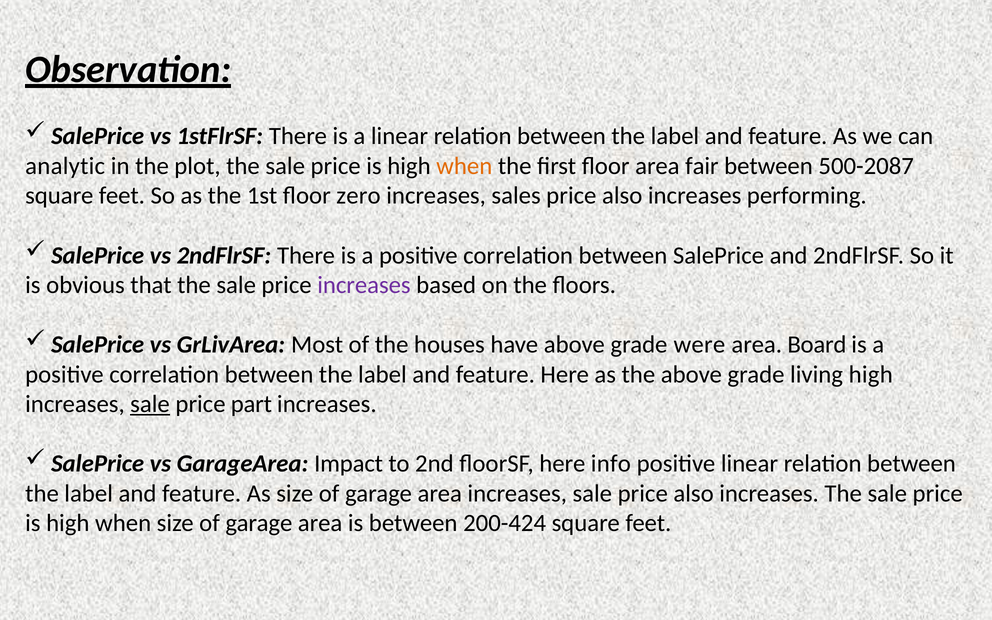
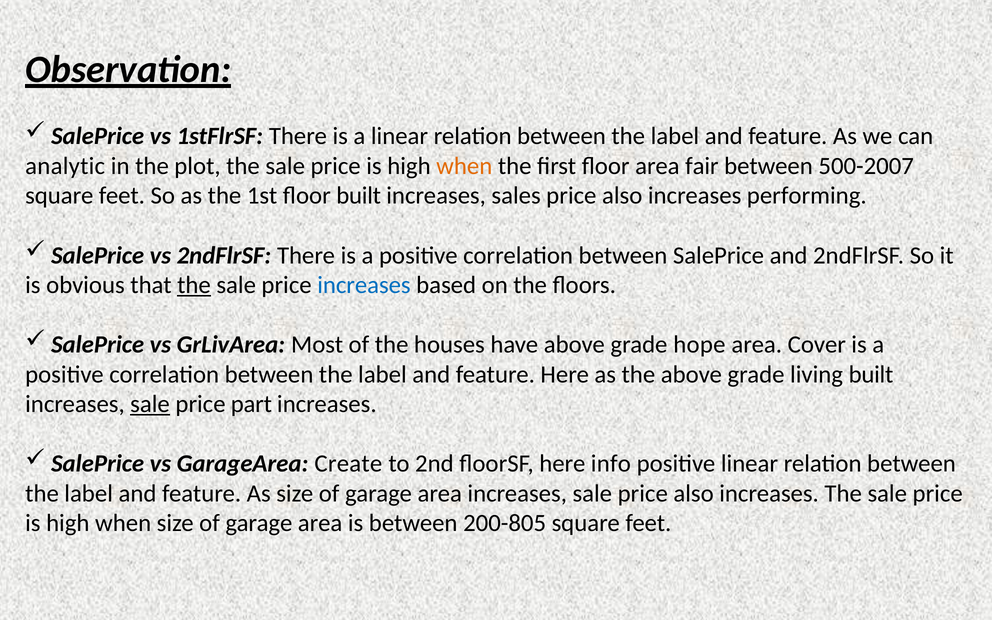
500-2087: 500-2087 -> 500-2007 (866, 166)
floor zero: zero -> built (359, 196)
the underline: none -> present (194, 285)
increases colour: purple -> blue (364, 285)
were: were -> hope (699, 345)
Board: Board -> Cover (817, 345)
living high: high -> built (871, 374)
Impact: Impact -> Create (348, 464)
200-424: 200-424 -> 200-805 (505, 523)
